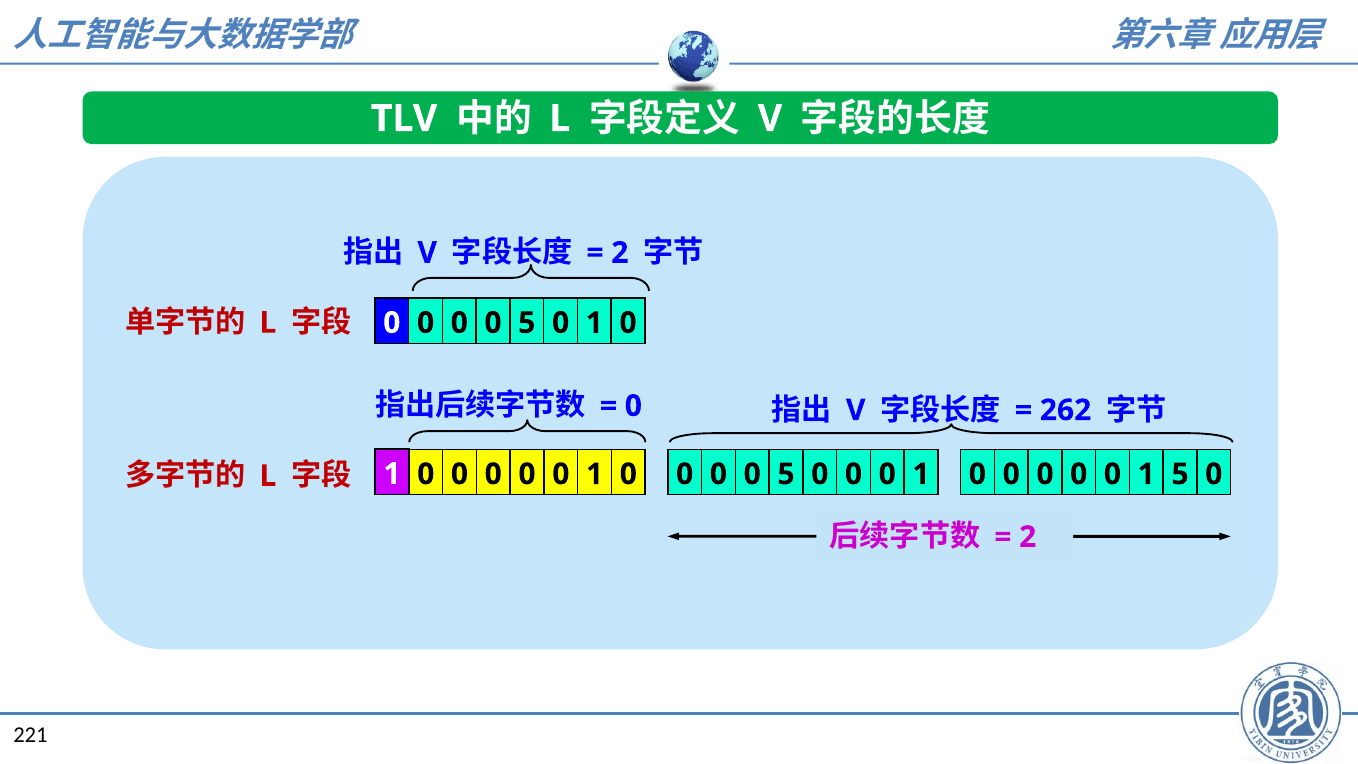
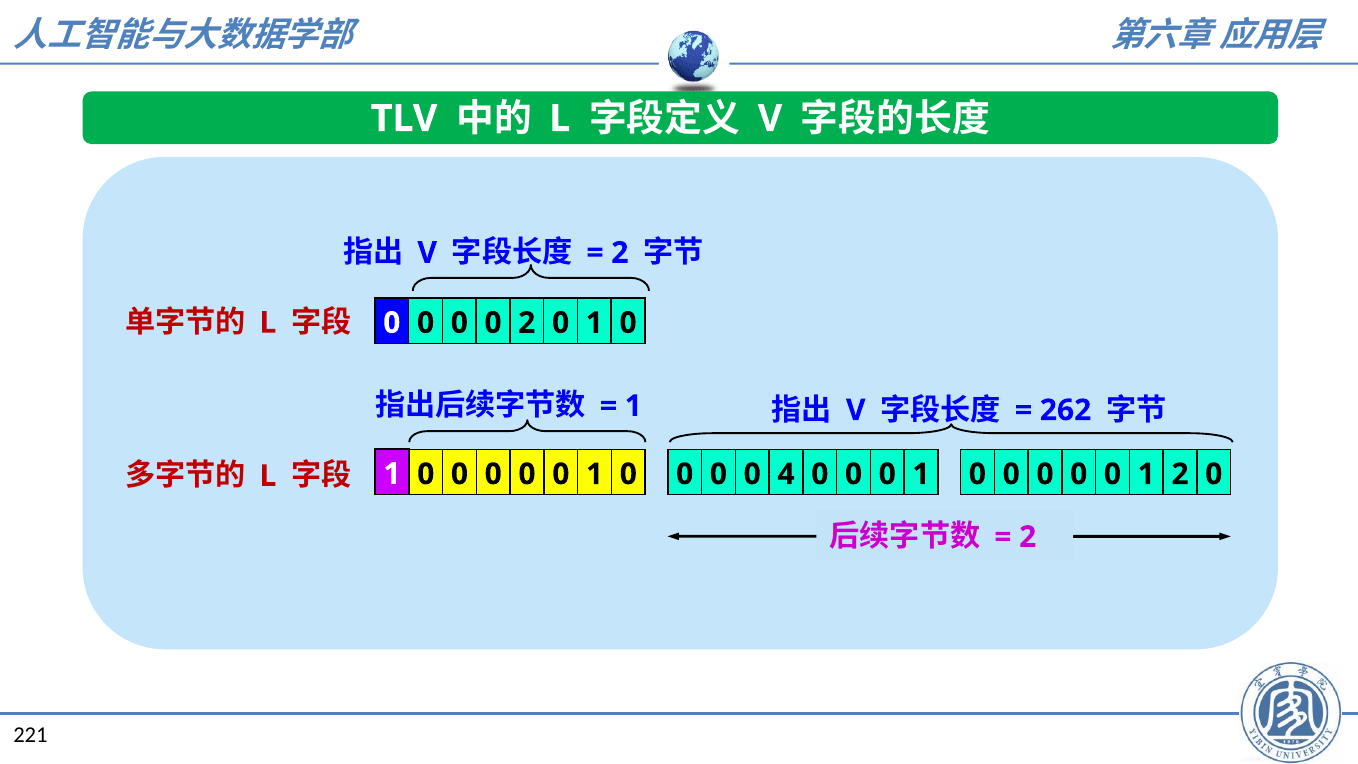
5: 5 -> 2 (527, 323)
0: 0 -> 1 (633, 406)
5: 5 -> 4 (786, 474)
1 5: 5 -> 2 (1180, 474)
